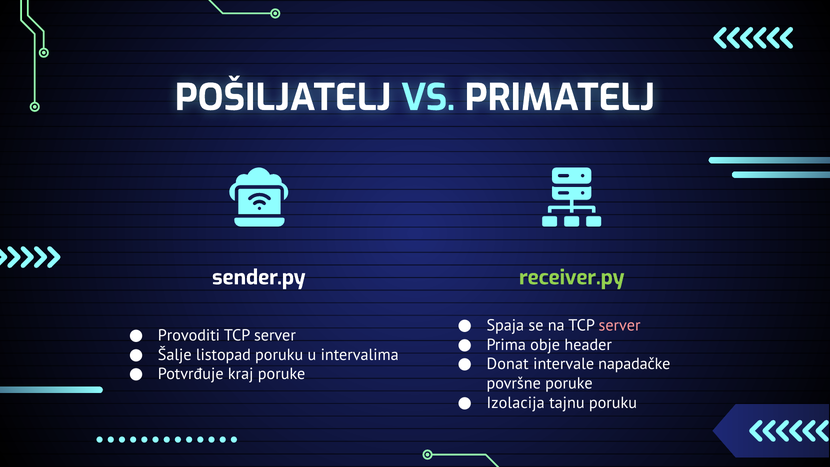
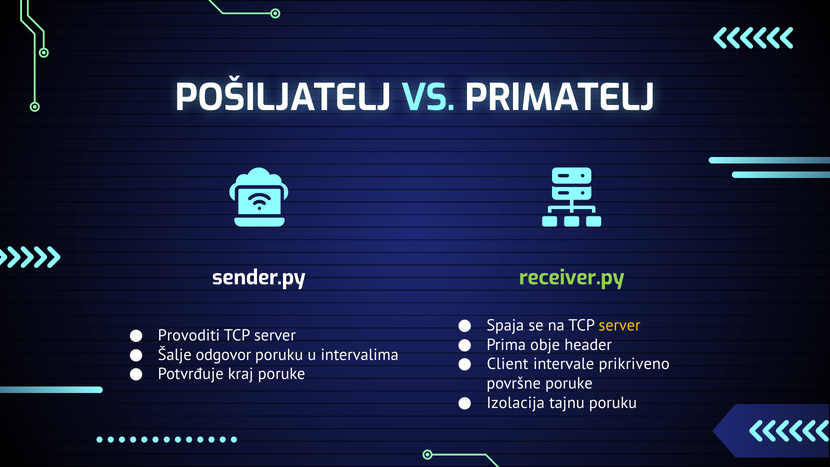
server colour: pink -> yellow (620, 325)
listopad: listopad -> odgovor (223, 355)
Donat: Donat -> Client (508, 364)
napadačke: napadačke -> prikriveno (634, 364)
